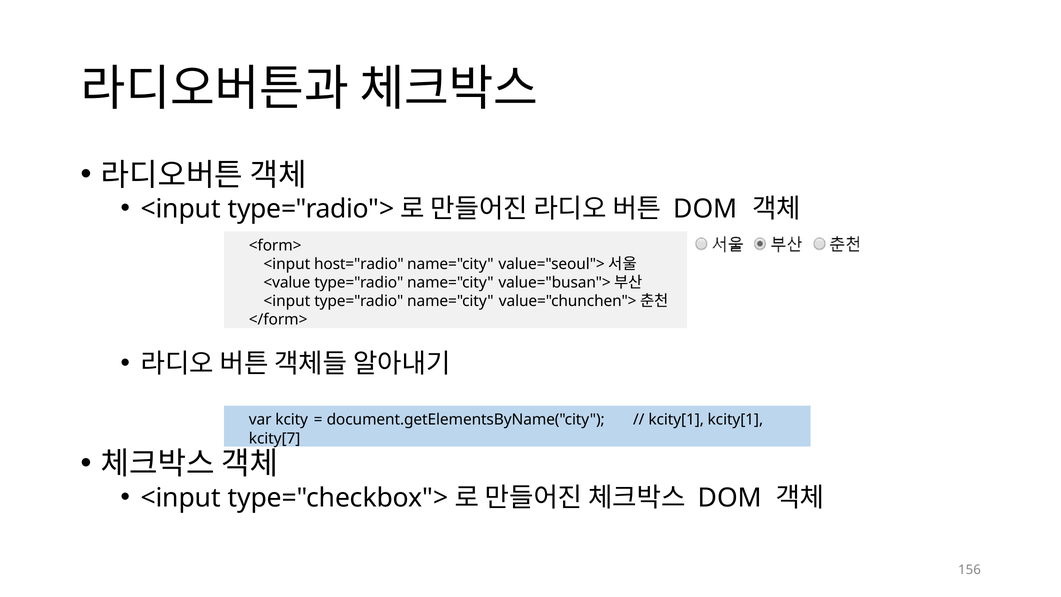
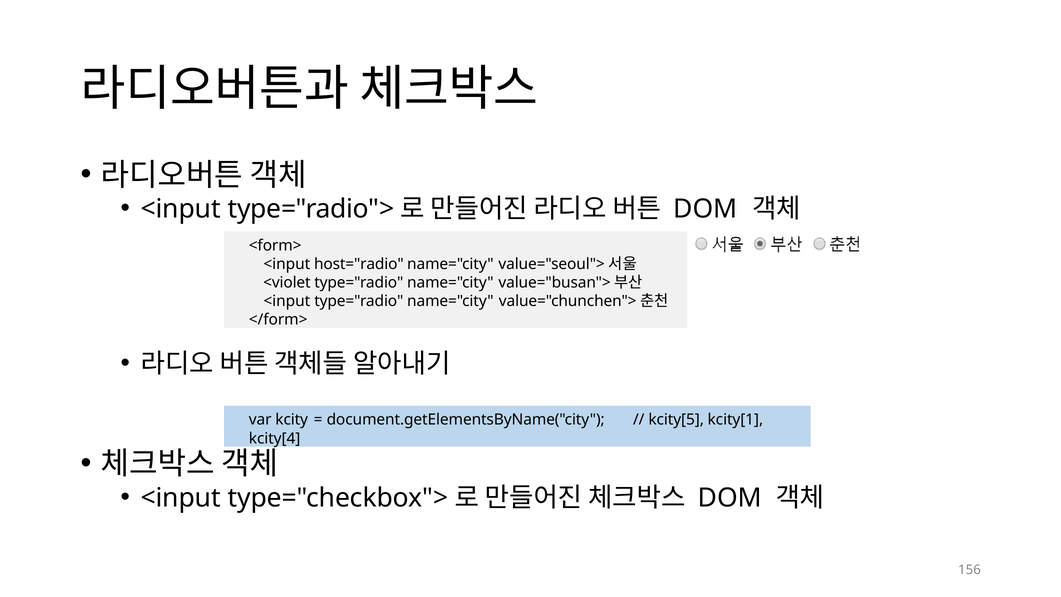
<value: <value -> <violet (287, 283)
kcity[1: kcity[1 -> kcity[5 (676, 420)
kcity[7: kcity[7 -> kcity[4 (275, 438)
